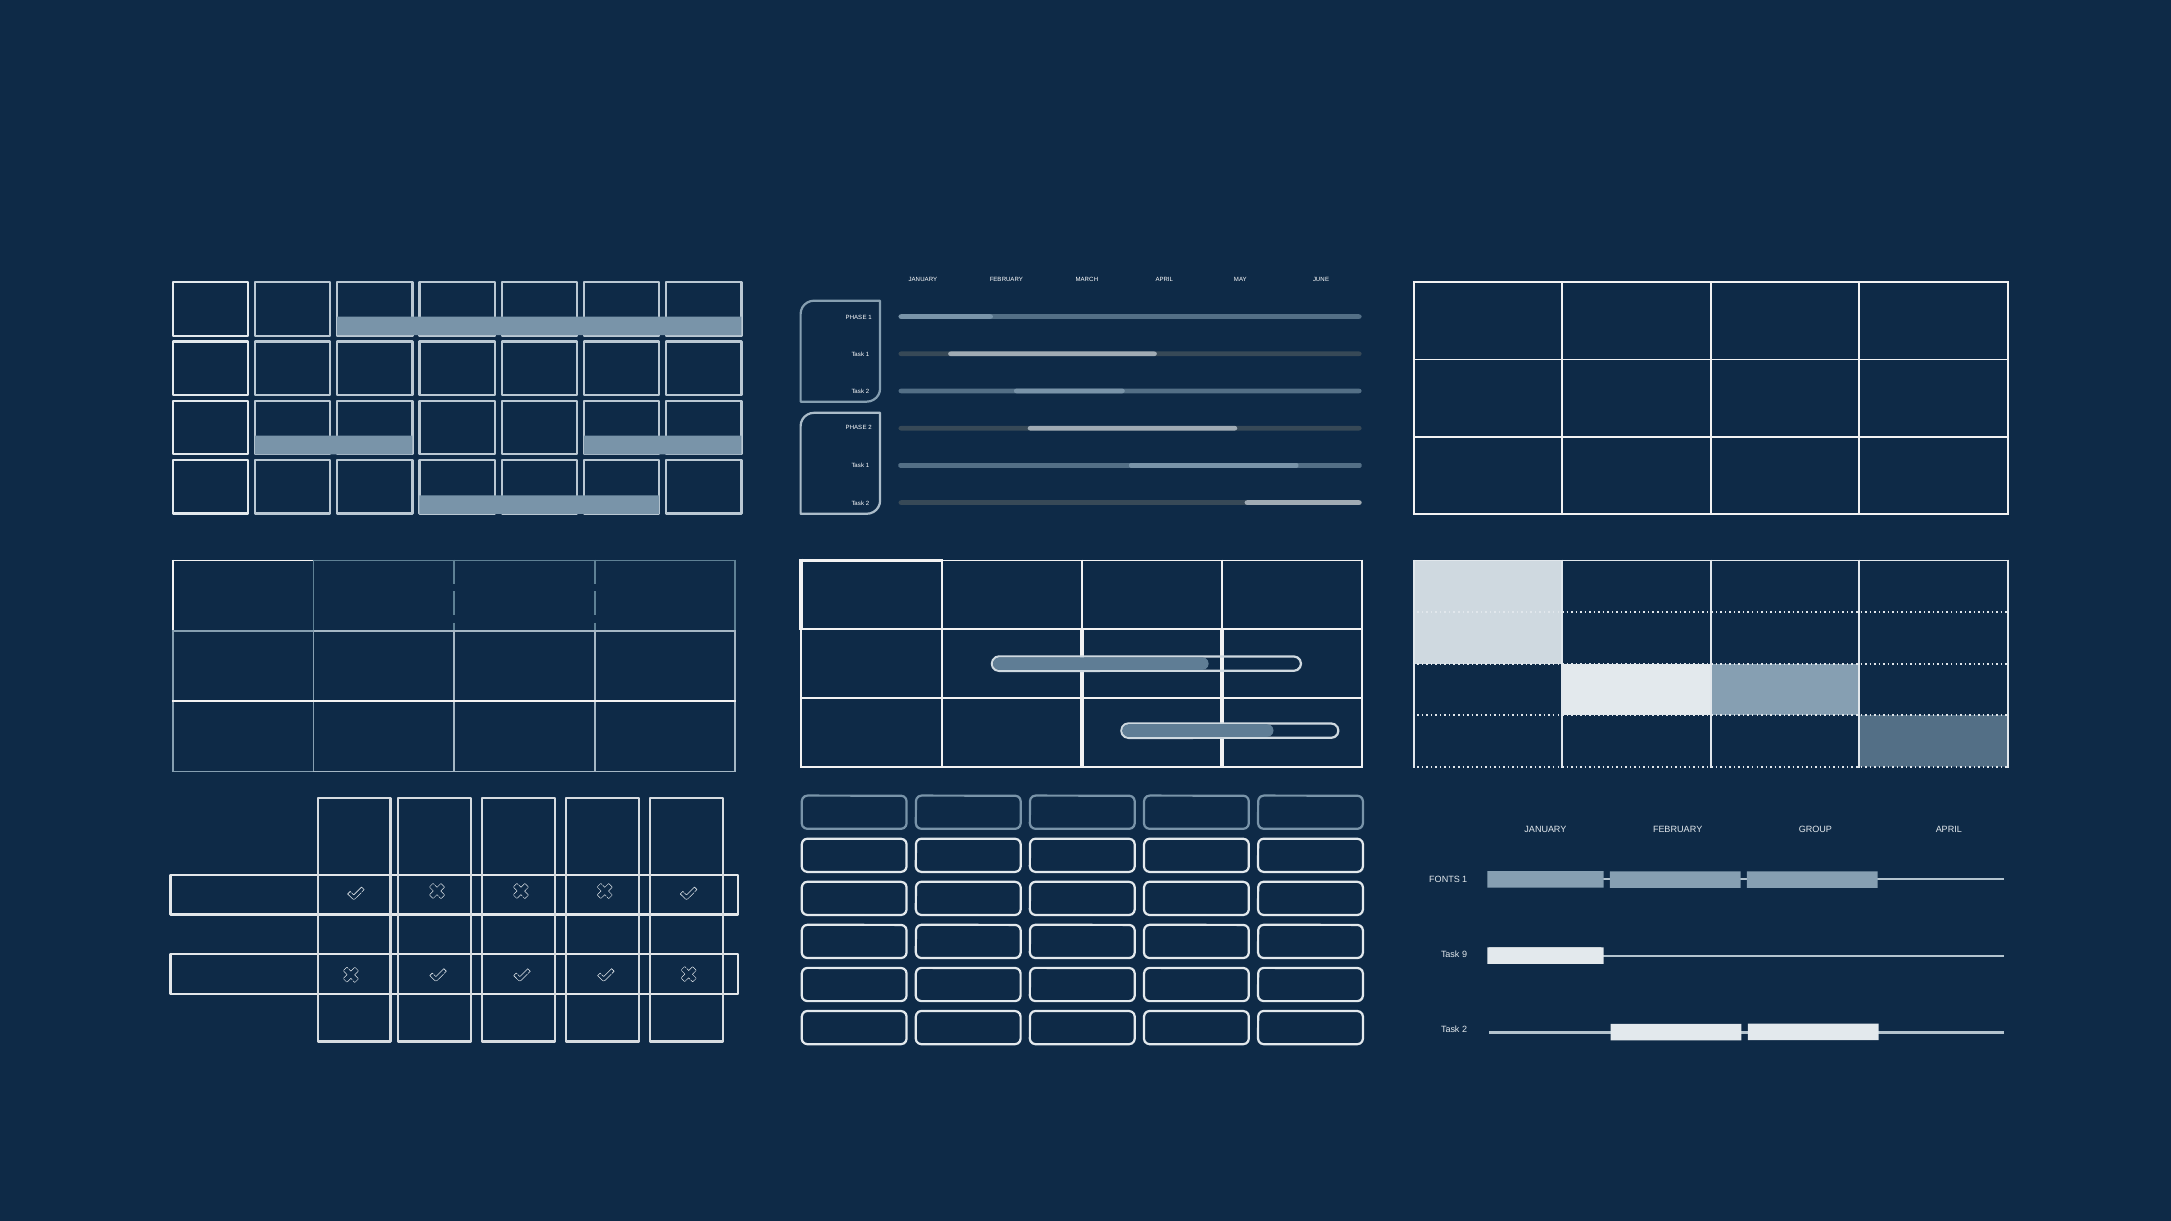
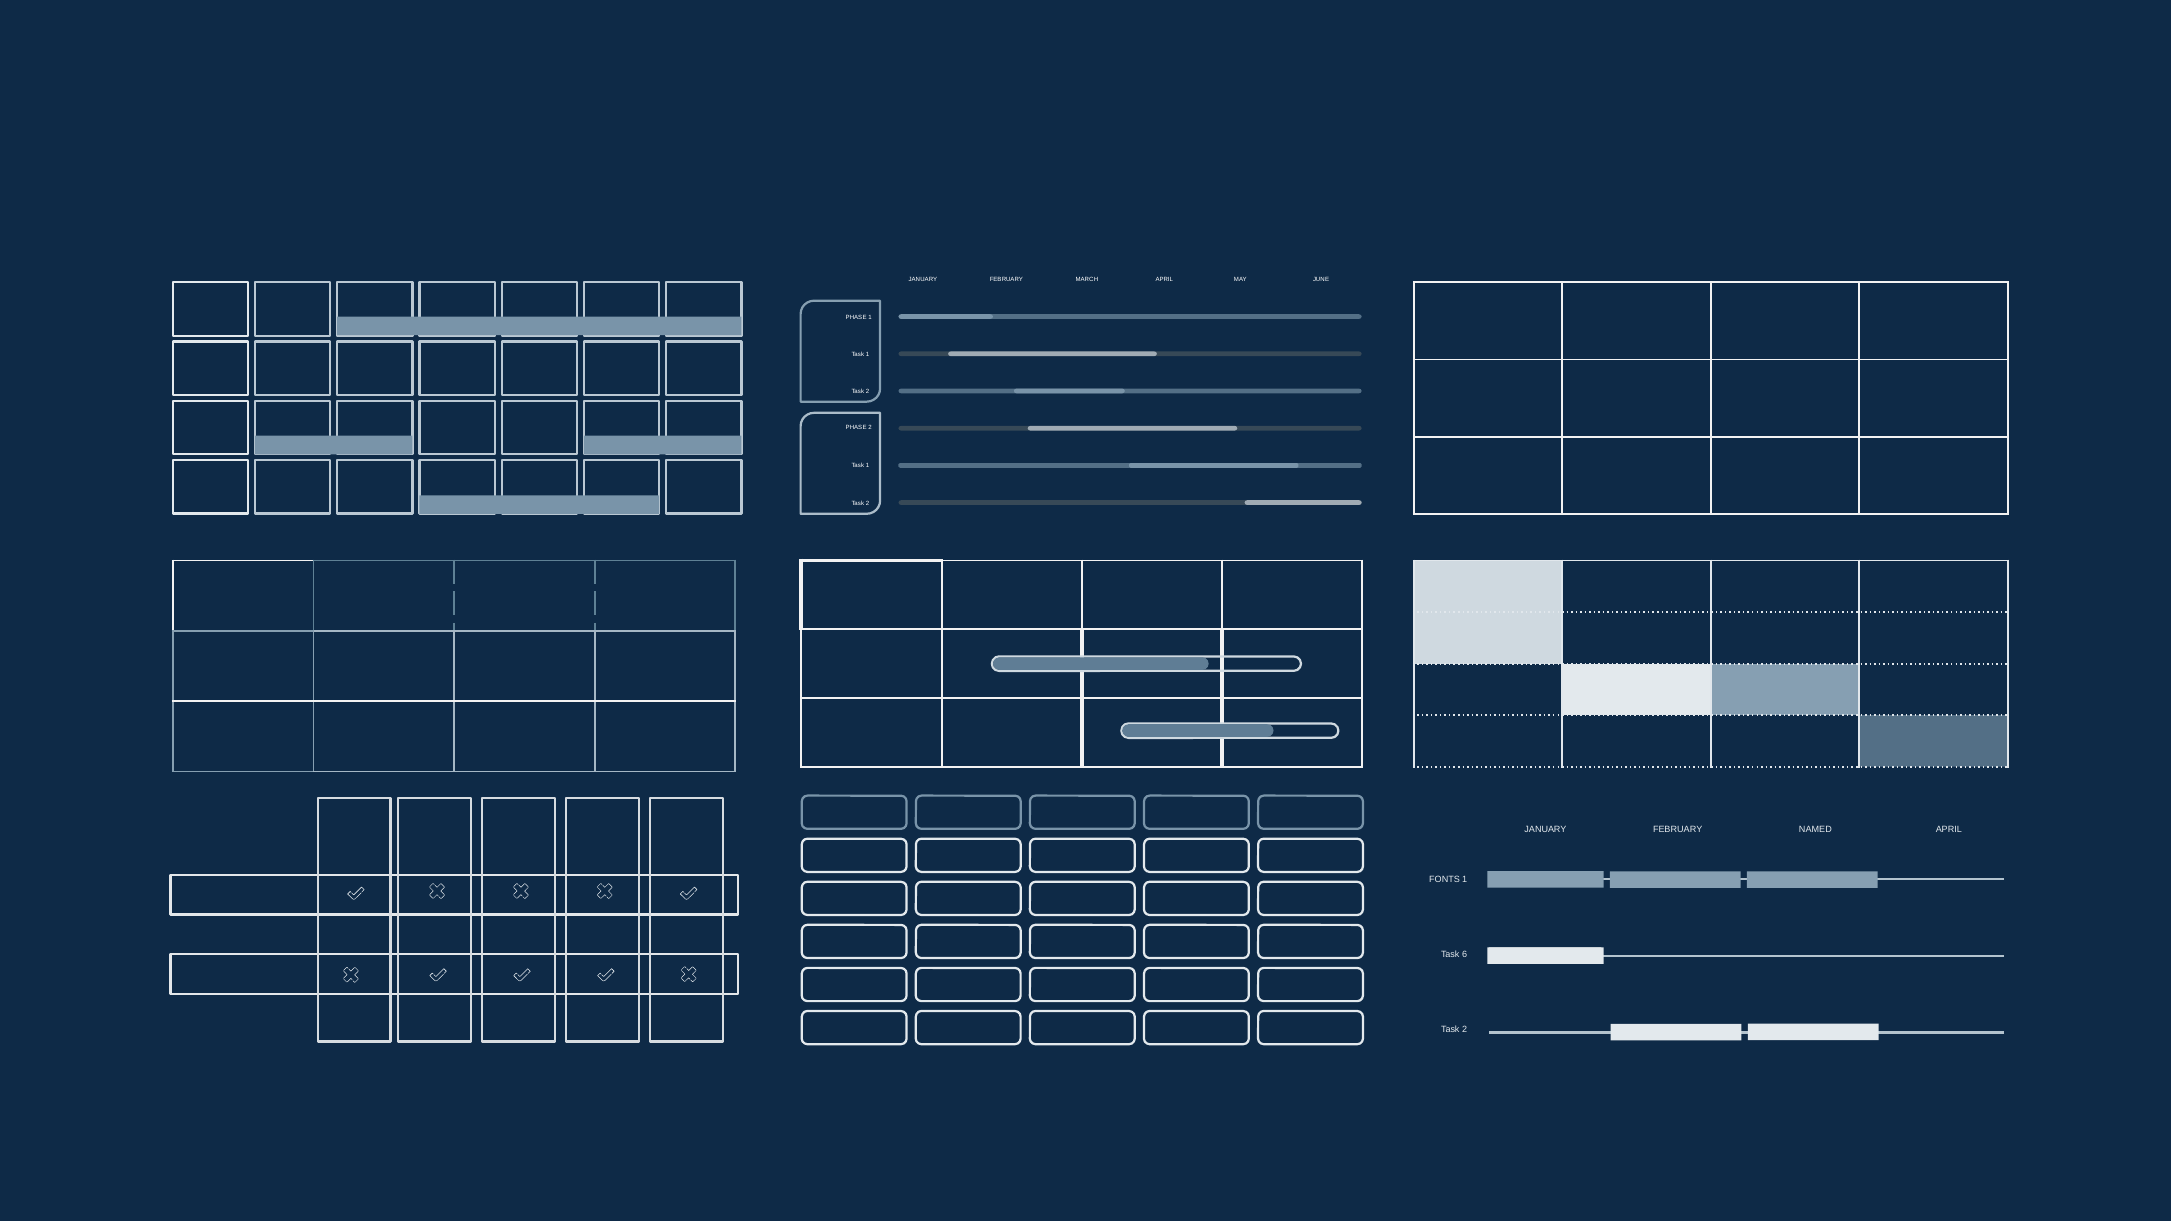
GROUP: GROUP -> NAMED (1815, 830)
9: 9 -> 6 (1465, 955)
